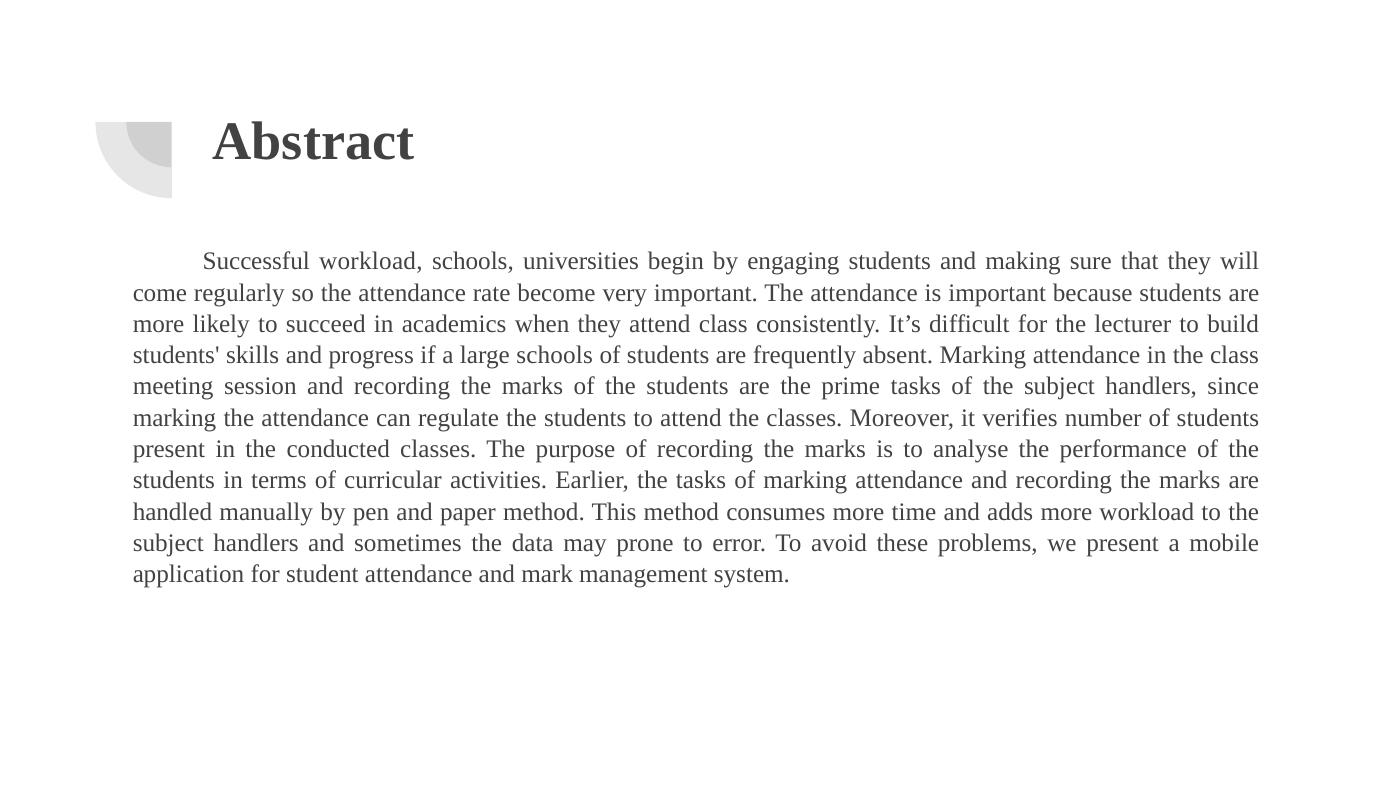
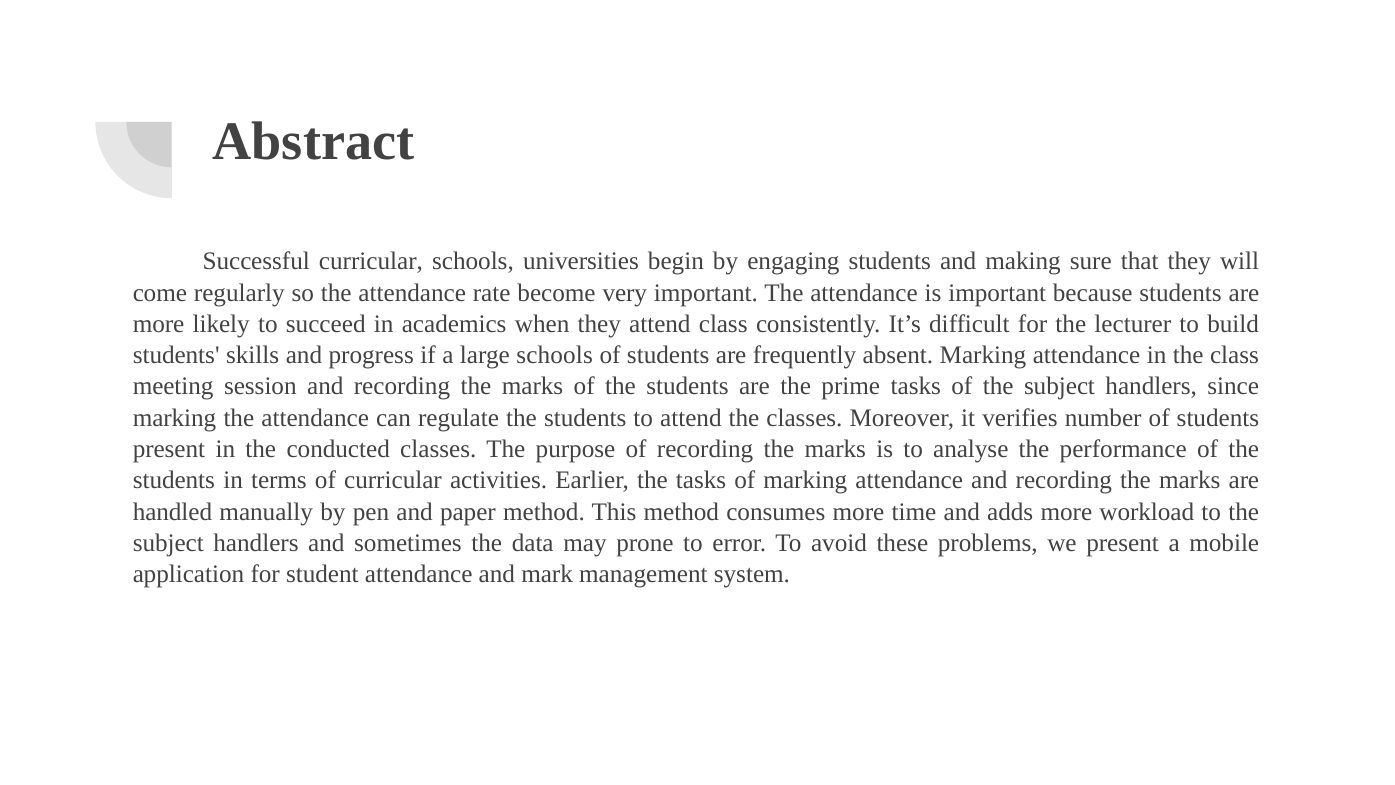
Successful workload: workload -> curricular (371, 261)
